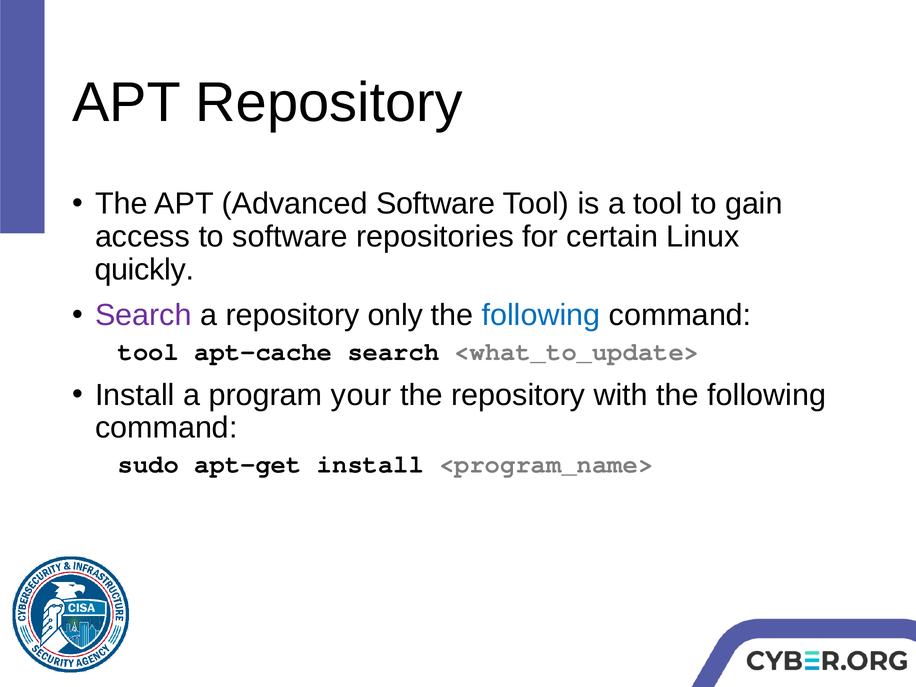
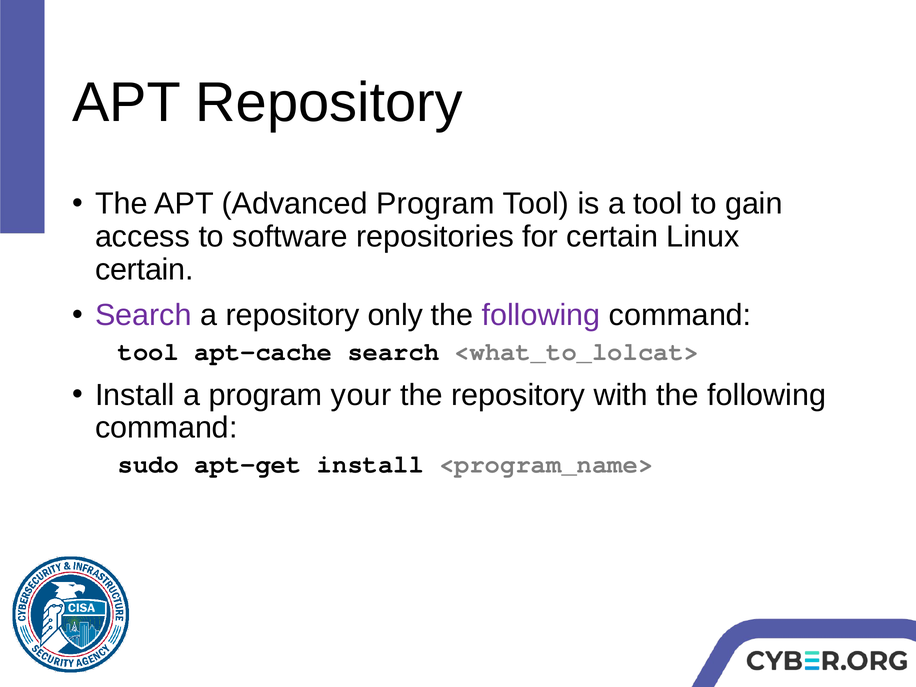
Advanced Software: Software -> Program (435, 204)
quickly: quickly -> certain (144, 270)
following colour: blue -> purple (541, 315)
<what_to_update>: <what_to_update> -> <what_to_lolcat> (577, 352)
